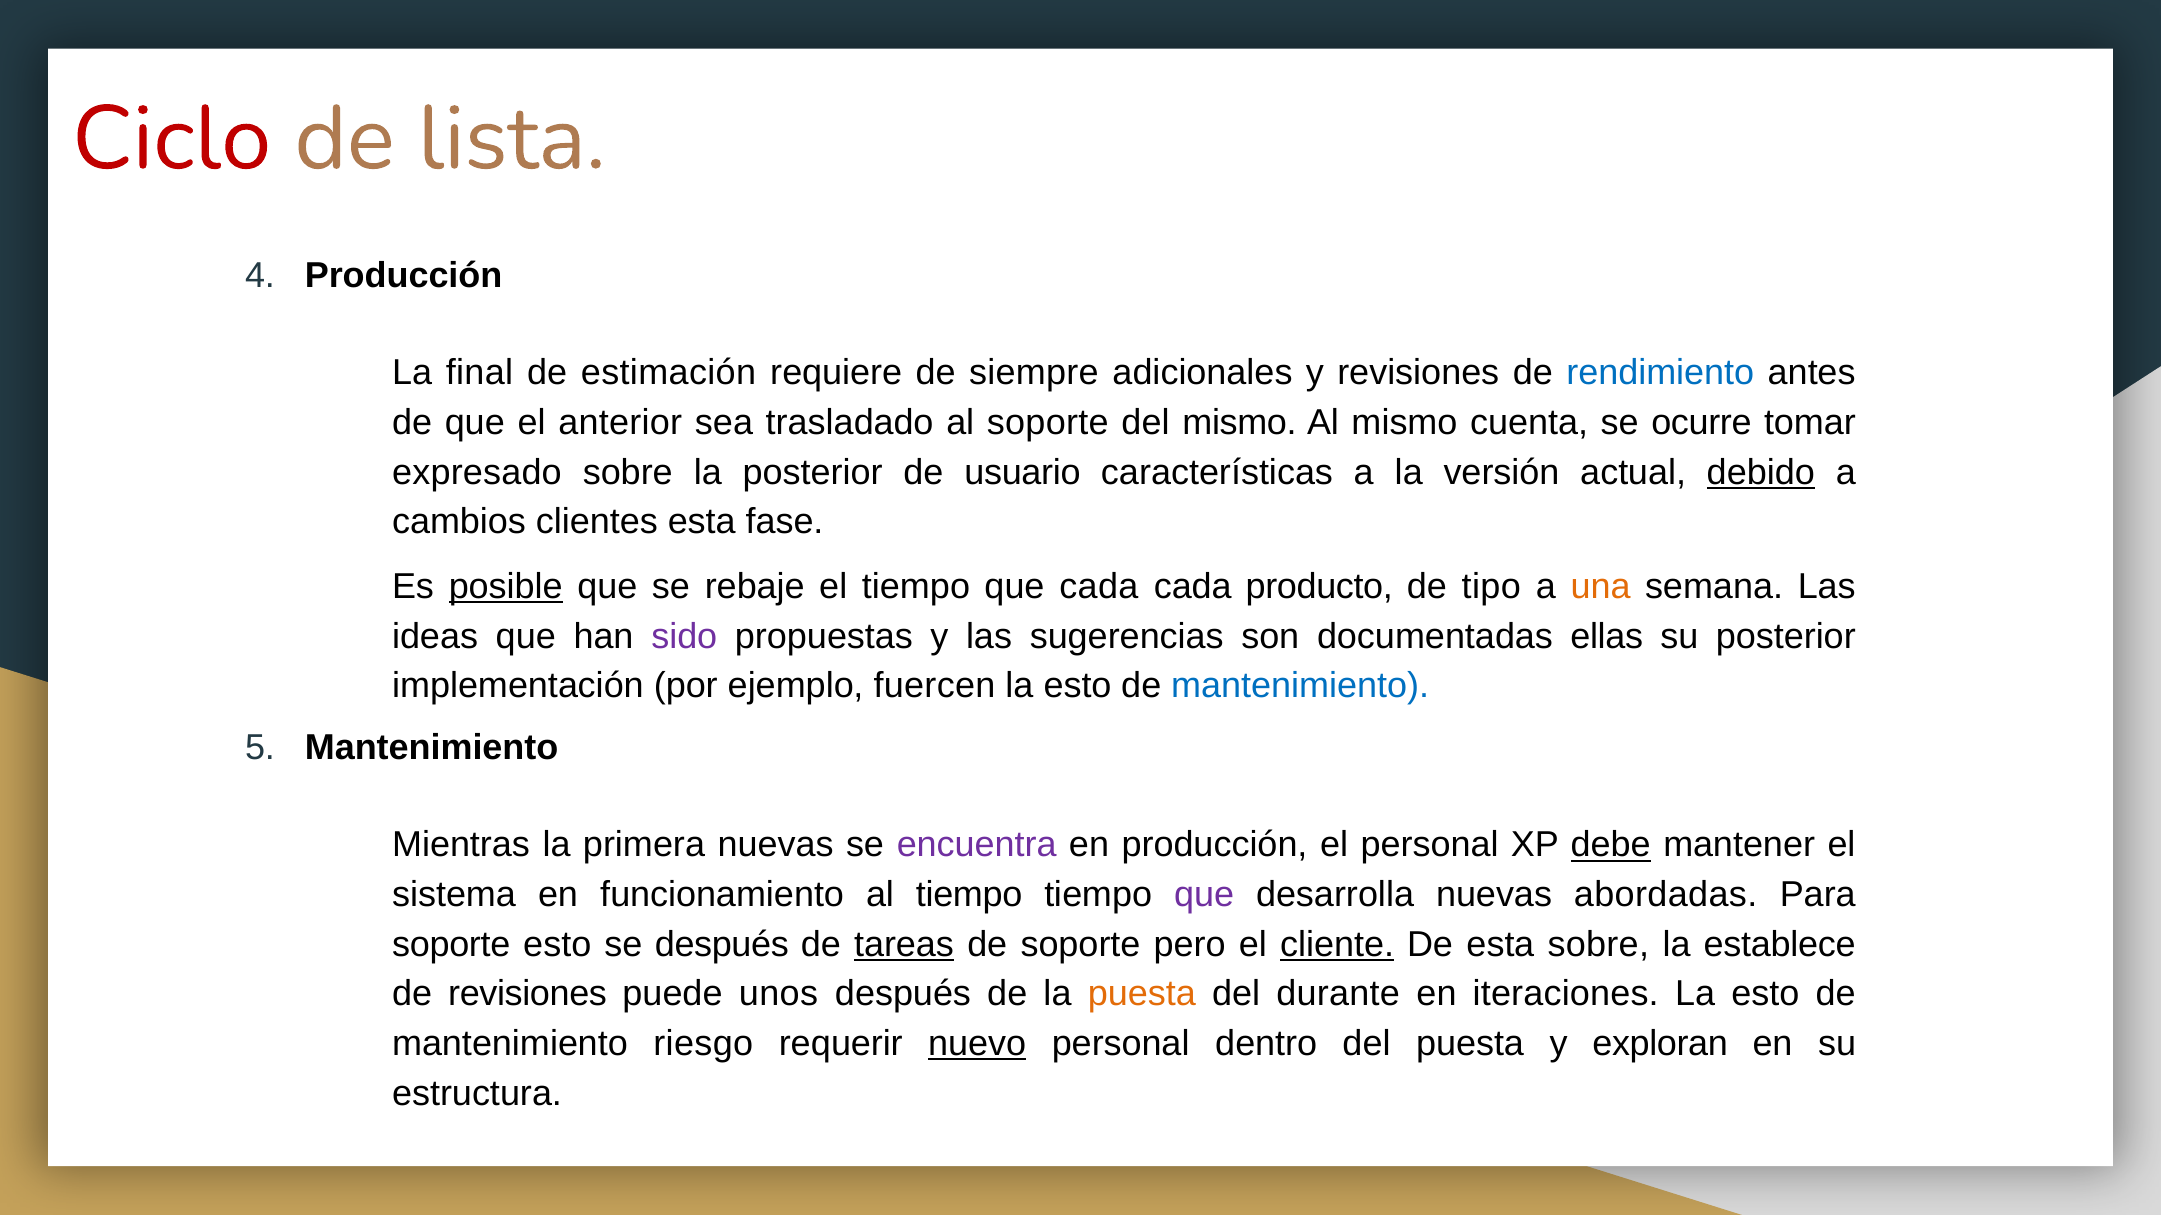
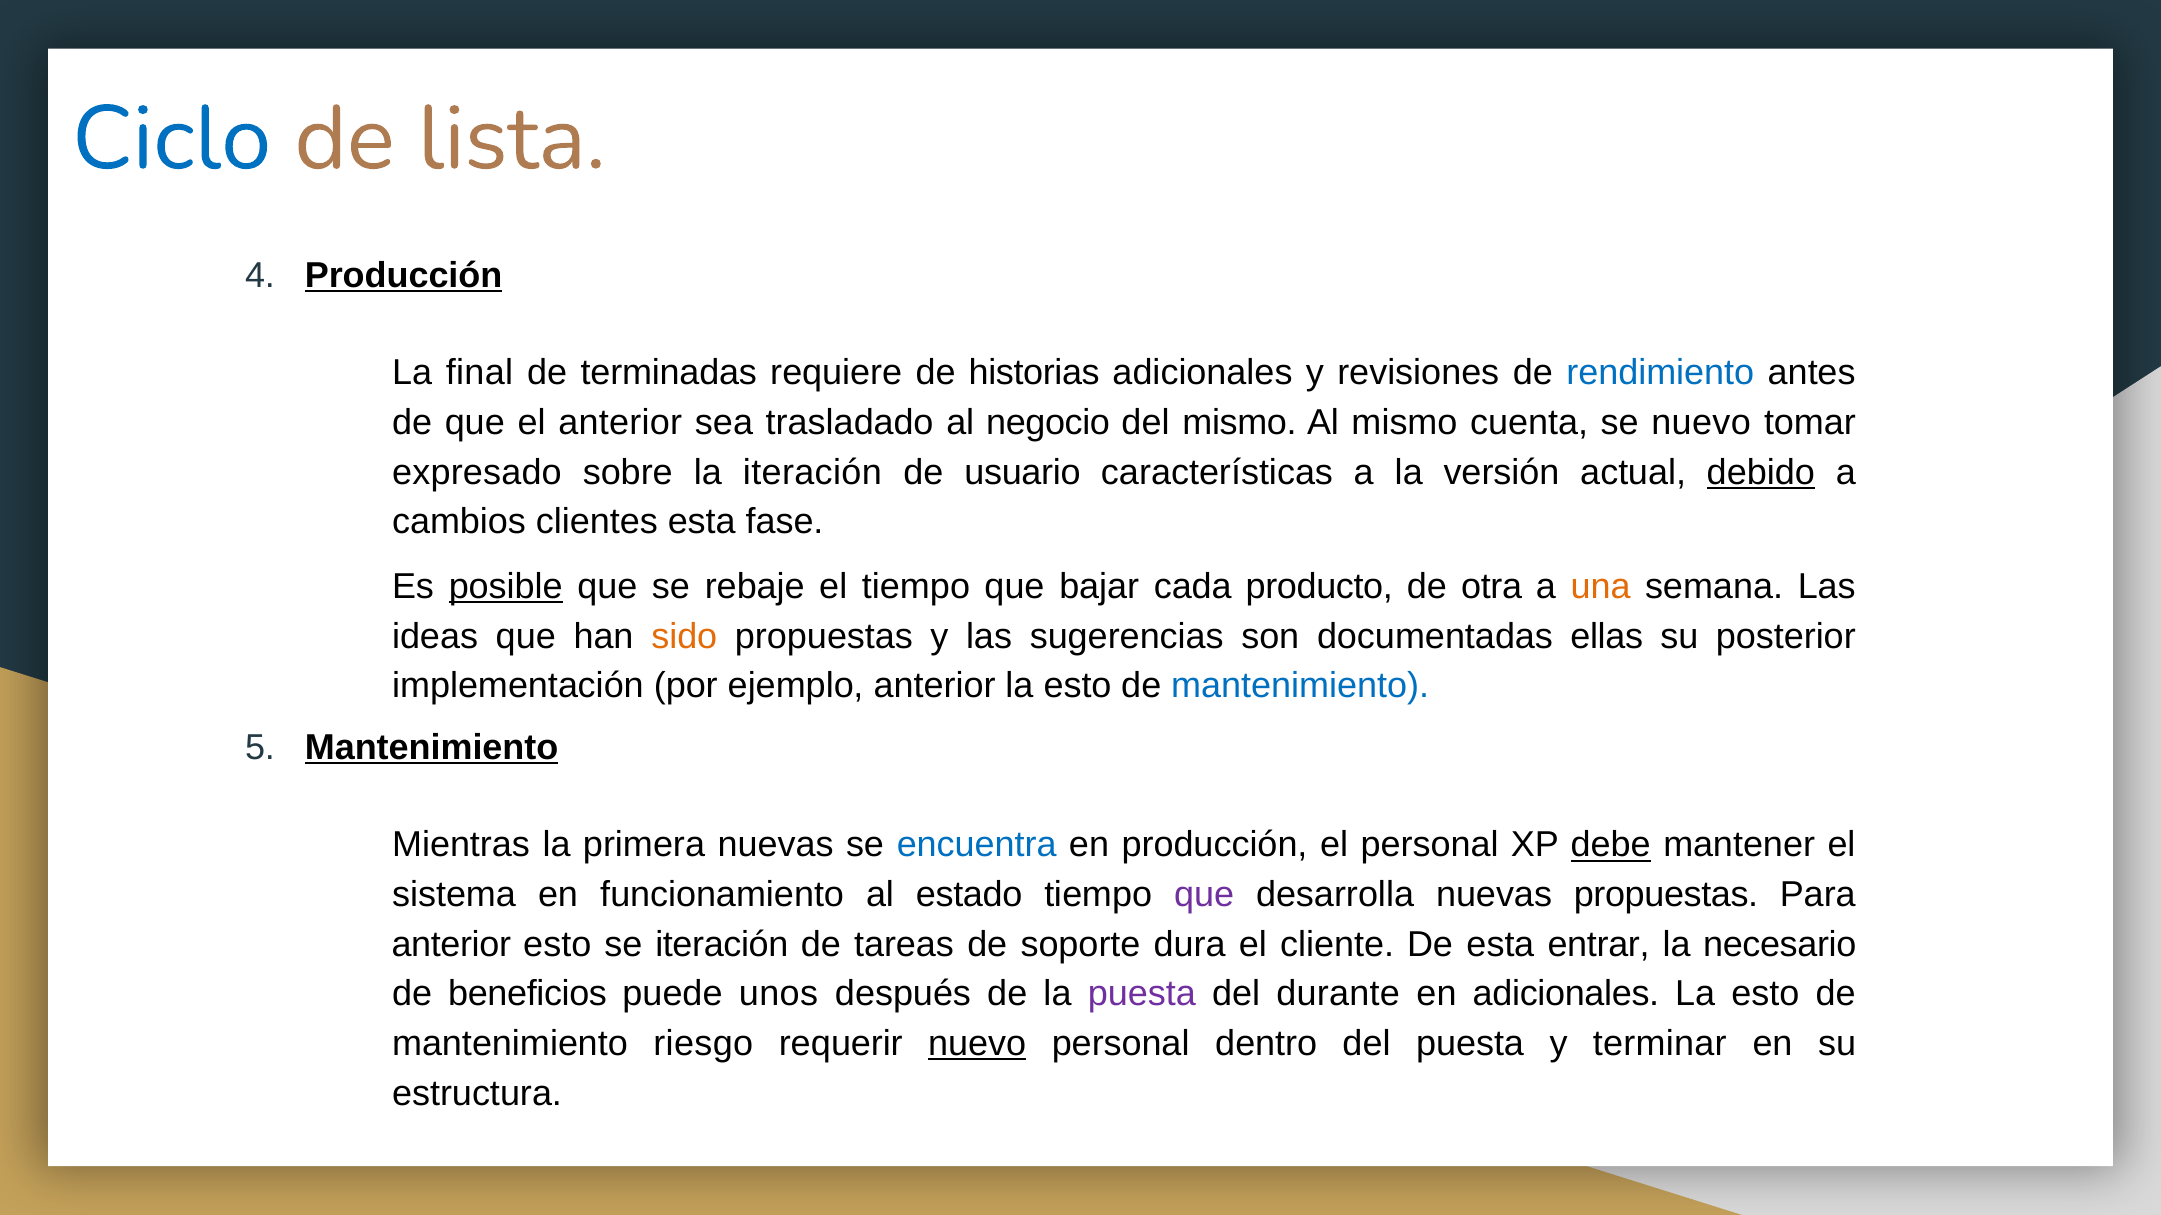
Ciclo colour: red -> blue (172, 139)
Producción underline: none -> present (404, 275)
estimación: estimación -> terminadas (669, 373)
siempre: siempre -> historias (1034, 373)
al soporte: soporte -> negocio (1048, 423)
se ocurre: ocurre -> nuevo (1701, 423)
la posterior: posterior -> iteración (812, 472)
que cada: cada -> bajar (1099, 587)
tipo: tipo -> otra (1492, 587)
sido colour: purple -> orange (684, 637)
ejemplo fuercen: fuercen -> anterior (935, 686)
Mantenimiento underline: none -> present (432, 748)
encuentra colour: purple -> blue (977, 846)
al tiempo: tiempo -> estado (969, 895)
nuevas abordadas: abordadas -> propuestas (1666, 895)
soporte: soporte -> anterior (451, 945)
se después: después -> iteración (722, 945)
tareas underline: present -> none (904, 945)
pero: pero -> dura (1190, 945)
cliente underline: present -> none (1337, 945)
esta sobre: sobre -> entrar (1599, 945)
establece: establece -> necesario (1780, 945)
de revisiones: revisiones -> beneficios (528, 995)
puesta colour: orange -> purple (1142, 995)
en iteraciones: iteraciones -> adicionales (1566, 995)
exploran: exploran -> terminar (1660, 1044)
